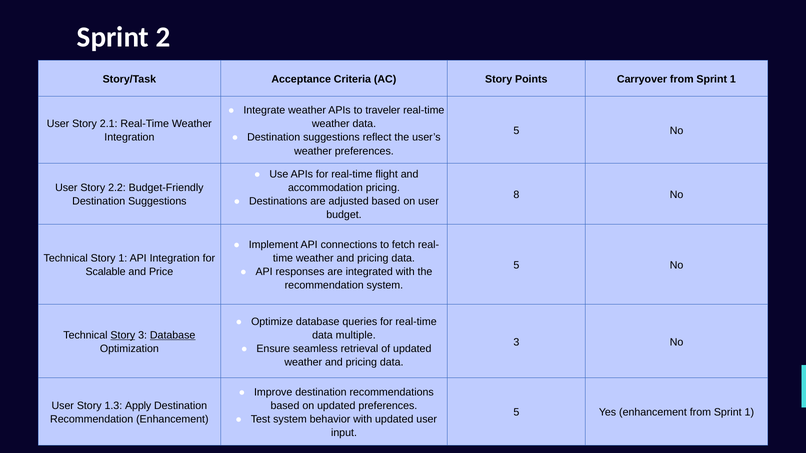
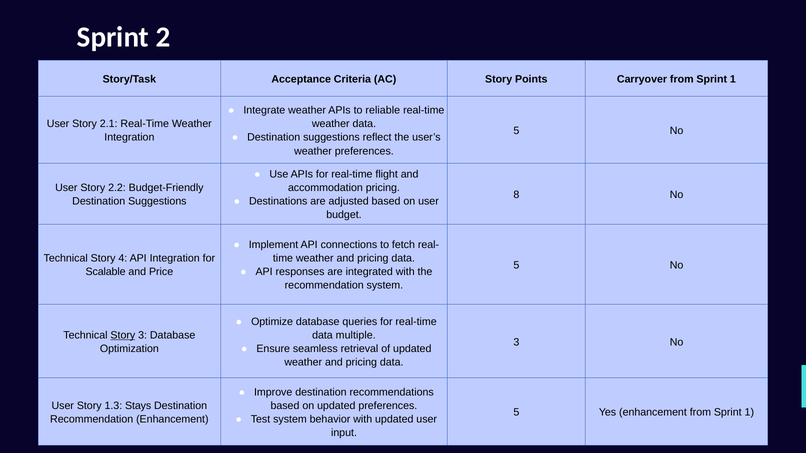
traveler: traveler -> reliable (383, 110)
Story 1: 1 -> 4 (123, 259)
Database underline: present -> none (173, 336)
Apply: Apply -> Stays (138, 406)
